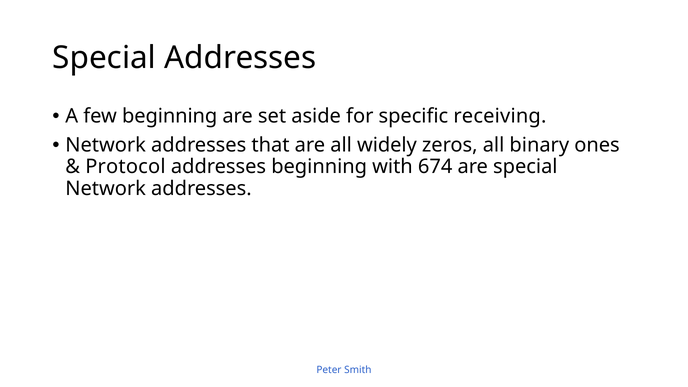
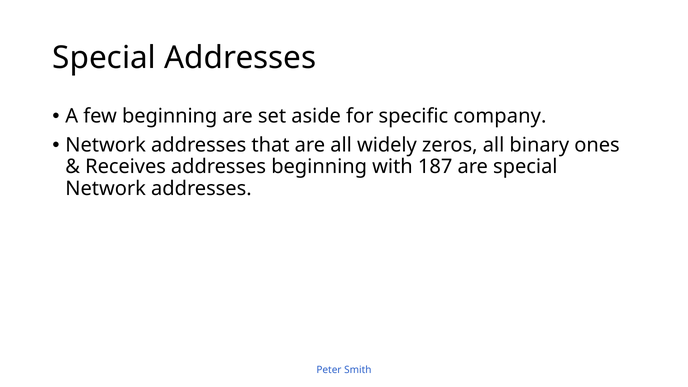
receiving: receiving -> company (500, 116)
Protocol: Protocol -> Receives (126, 167)
674: 674 -> 187 (435, 167)
